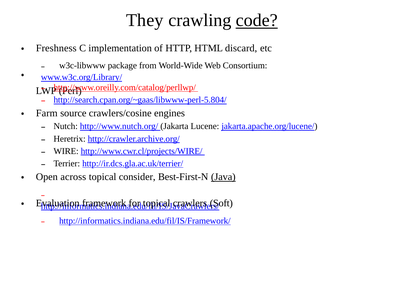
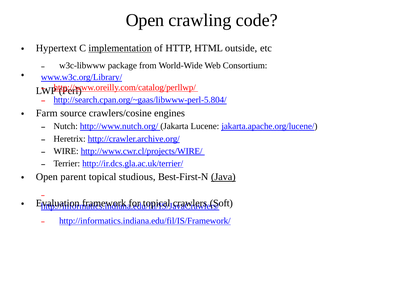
They: They -> Open (145, 20)
code underline: present -> none (257, 20)
Freshness: Freshness -> Hypertext (56, 48)
implementation underline: none -> present (120, 48)
discard: discard -> outside (241, 48)
across: across -> parent (73, 177)
consider: consider -> studious (137, 177)
